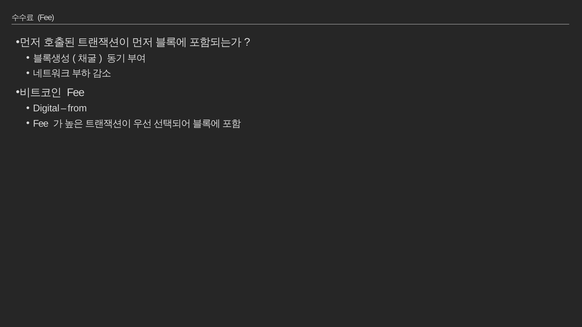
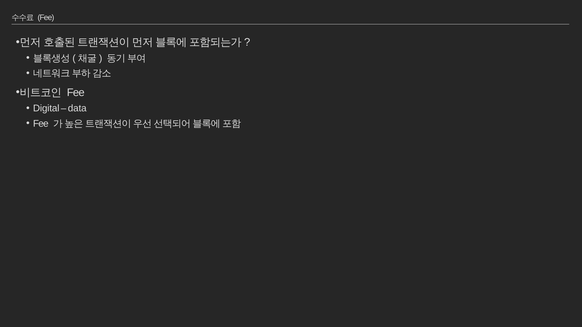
from: from -> data (77, 109)
